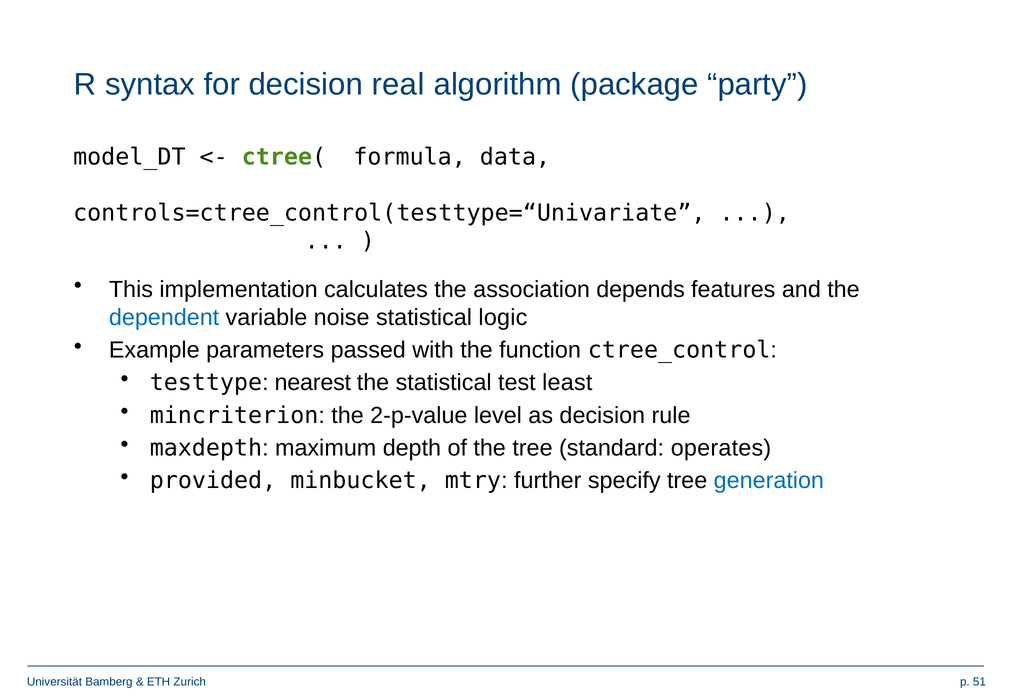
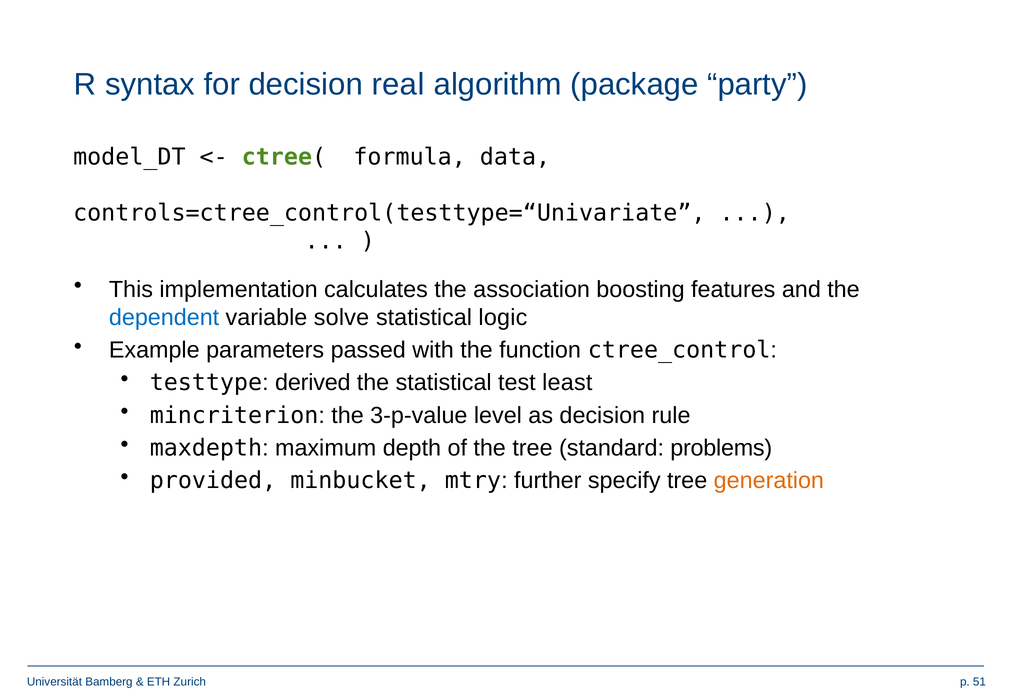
depends: depends -> boosting (640, 290)
noise: noise -> solve (342, 318)
nearest: nearest -> derived (313, 383)
2-p-value: 2-p-value -> 3-p-value (419, 416)
operates: operates -> problems (721, 449)
generation colour: blue -> orange (769, 481)
